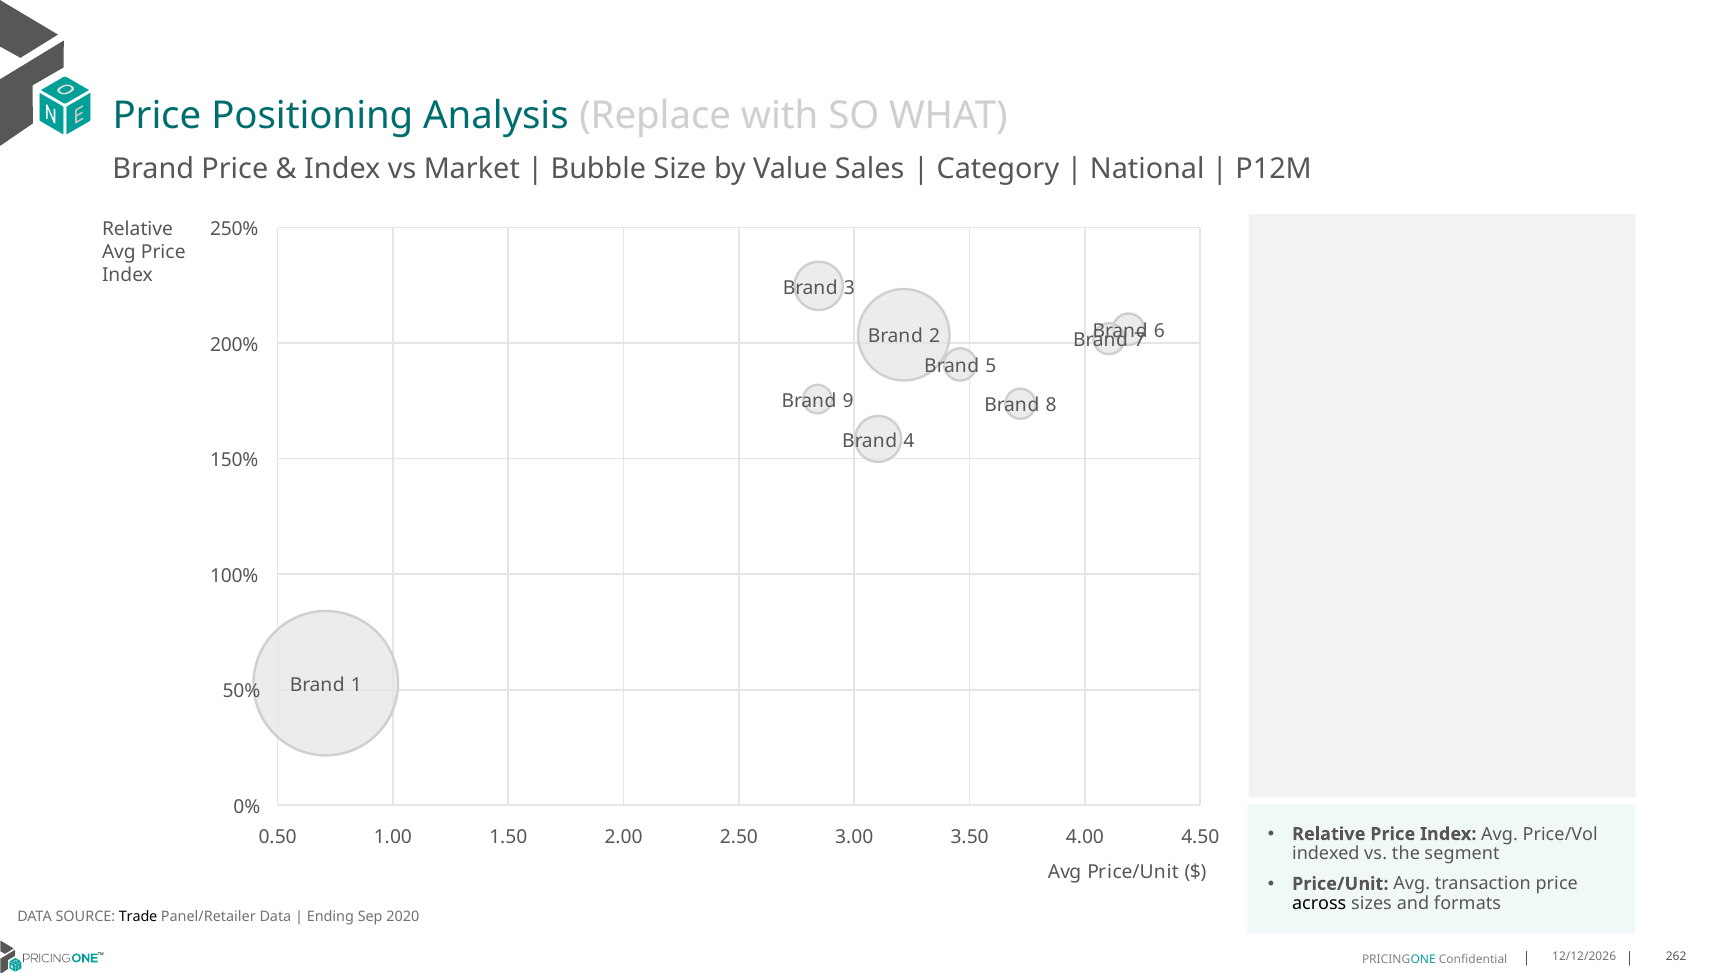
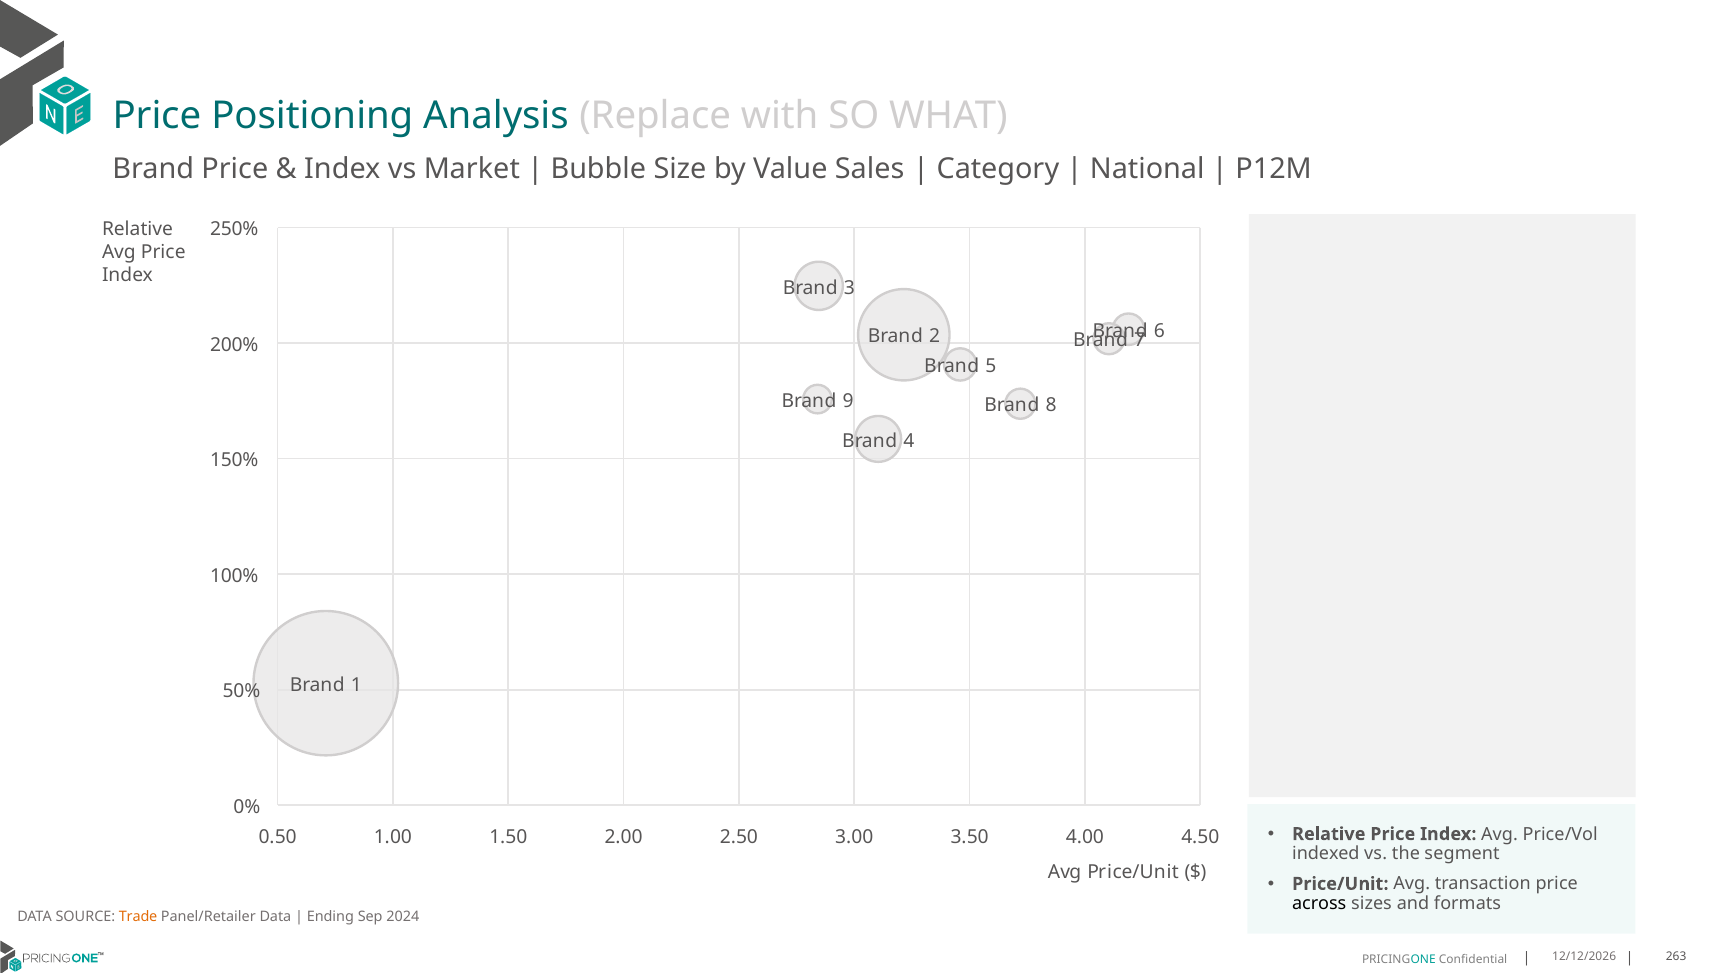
Trade colour: black -> orange (138, 916)
2020: 2020 -> 2024 (403, 916)
262: 262 -> 263 (1676, 956)
